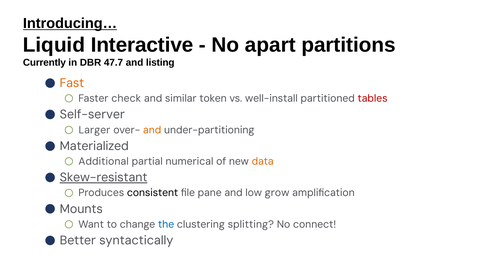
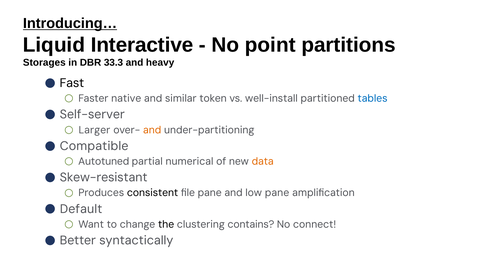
apart: apart -> point (270, 45)
Currently: Currently -> Storages (44, 63)
47.7: 47.7 -> 33.3 (113, 63)
listing: listing -> heavy (160, 63)
Fast colour: orange -> black (72, 83)
check: check -> native (126, 98)
tables colour: red -> blue (373, 98)
Materialized: Materialized -> Compatible (94, 146)
Additional: Additional -> Autotuned (104, 161)
Skew-resistant underline: present -> none (104, 178)
low grow: grow -> pane (277, 193)
Mounts: Mounts -> Default (81, 209)
the colour: blue -> black (166, 224)
splitting: splitting -> contains (251, 224)
